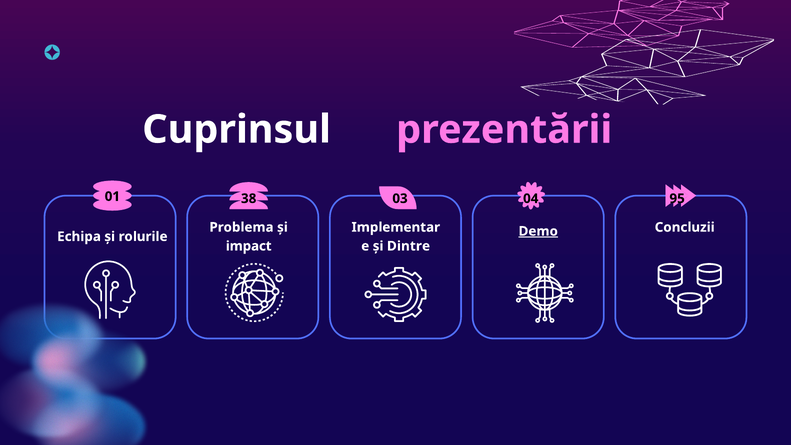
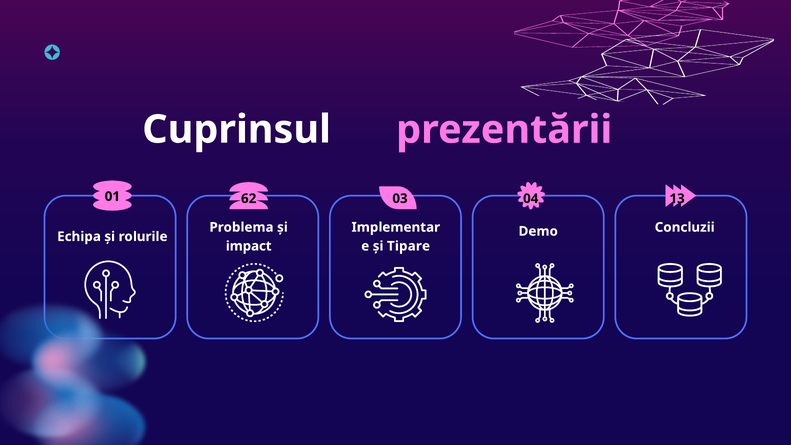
38: 38 -> 62 (249, 199)
95: 95 -> 13 (677, 199)
Demo underline: present -> none (538, 231)
Dintre: Dintre -> Tipare (408, 246)
